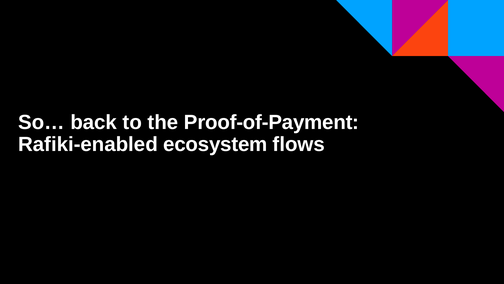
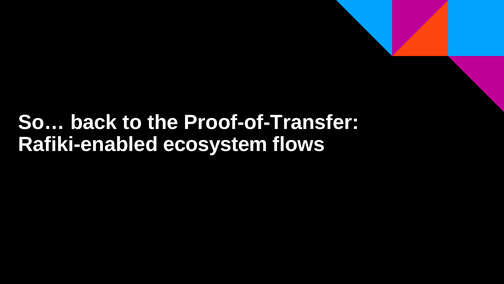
Proof-of-Payment: Proof-of-Payment -> Proof-of-Transfer (271, 122)
